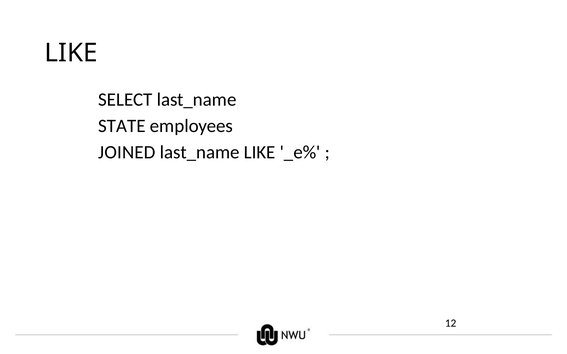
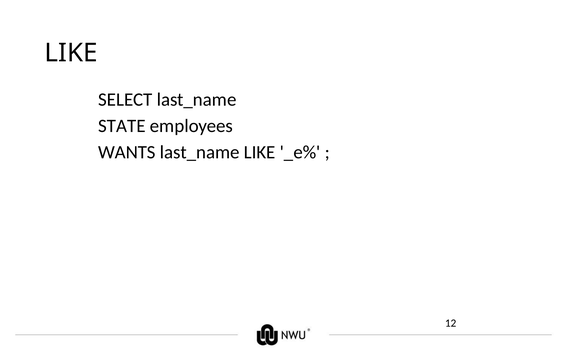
JOINED: JOINED -> WANTS (127, 152)
